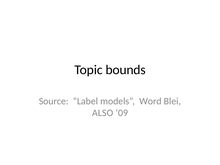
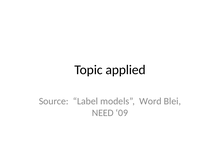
bounds: bounds -> applied (126, 70)
ALSO: ALSO -> NEED (103, 113)
